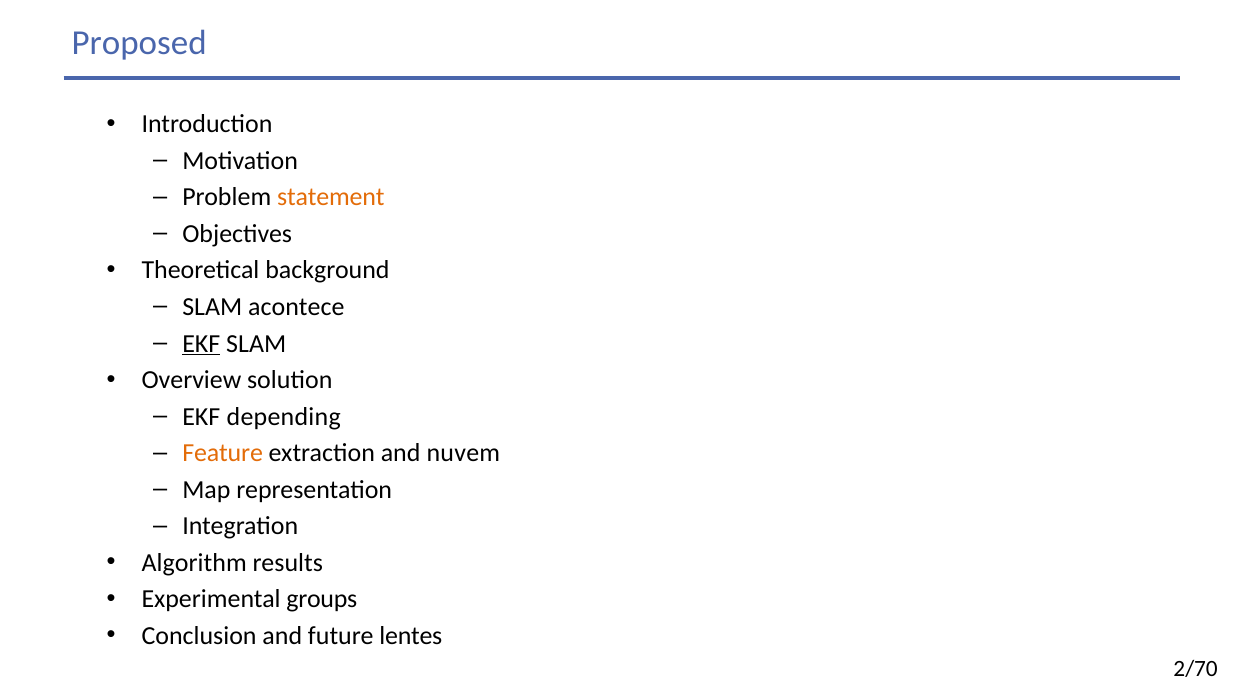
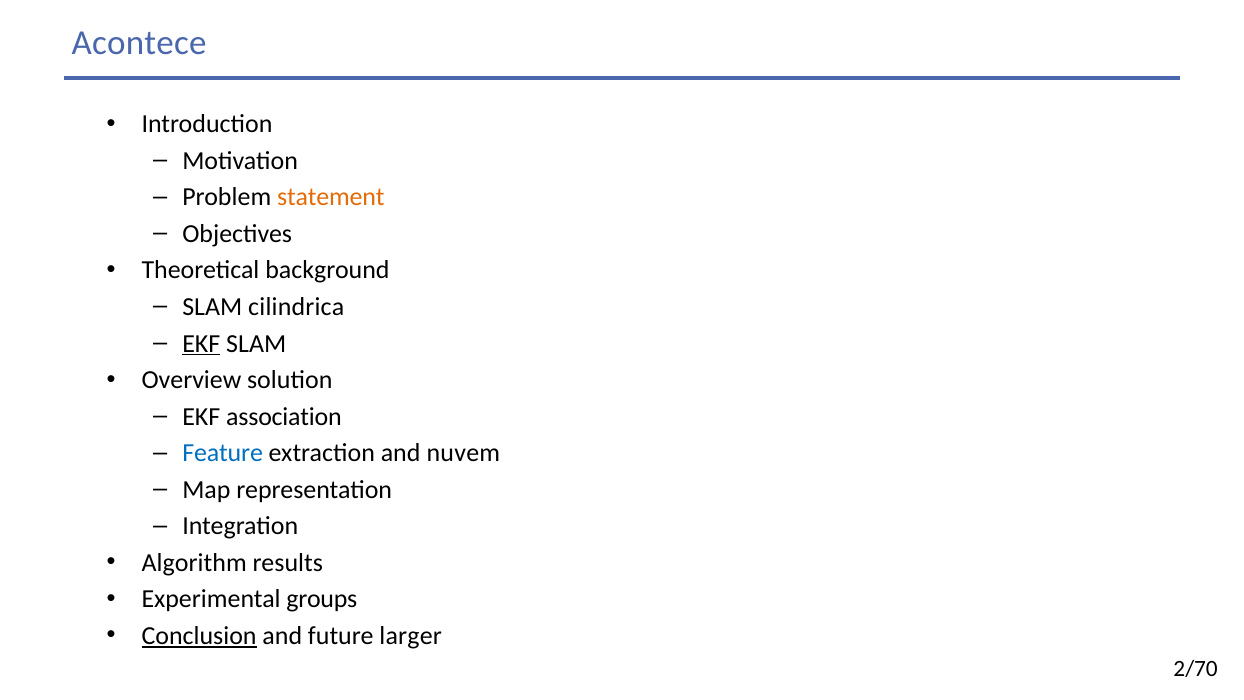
Proposed: Proposed -> Acontece (139, 43)
acontece: acontece -> cilindrica (296, 307)
depending: depending -> association (284, 416)
Feature colour: orange -> blue (223, 453)
Conclusion underline: none -> present (199, 636)
lentes: lentes -> larger (411, 636)
